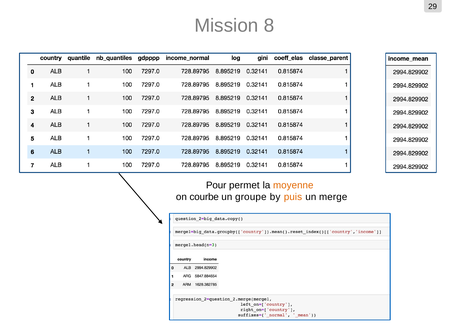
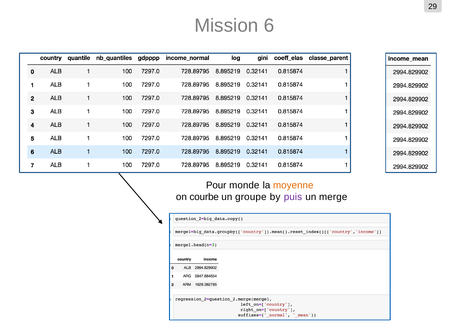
8: 8 -> 6 (269, 26)
permet: permet -> monde (244, 185)
puis colour: orange -> purple (293, 197)
